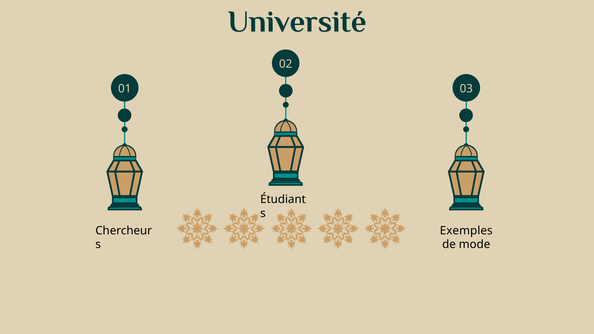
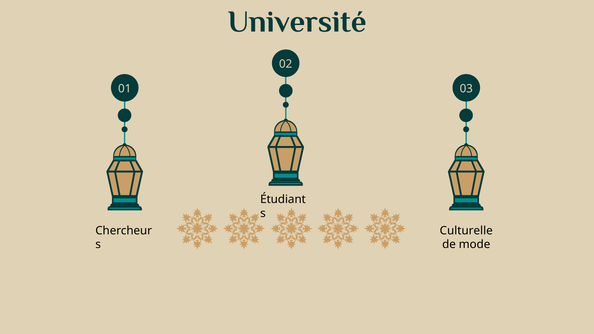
Exemples: Exemples -> Culturelle (466, 231)
